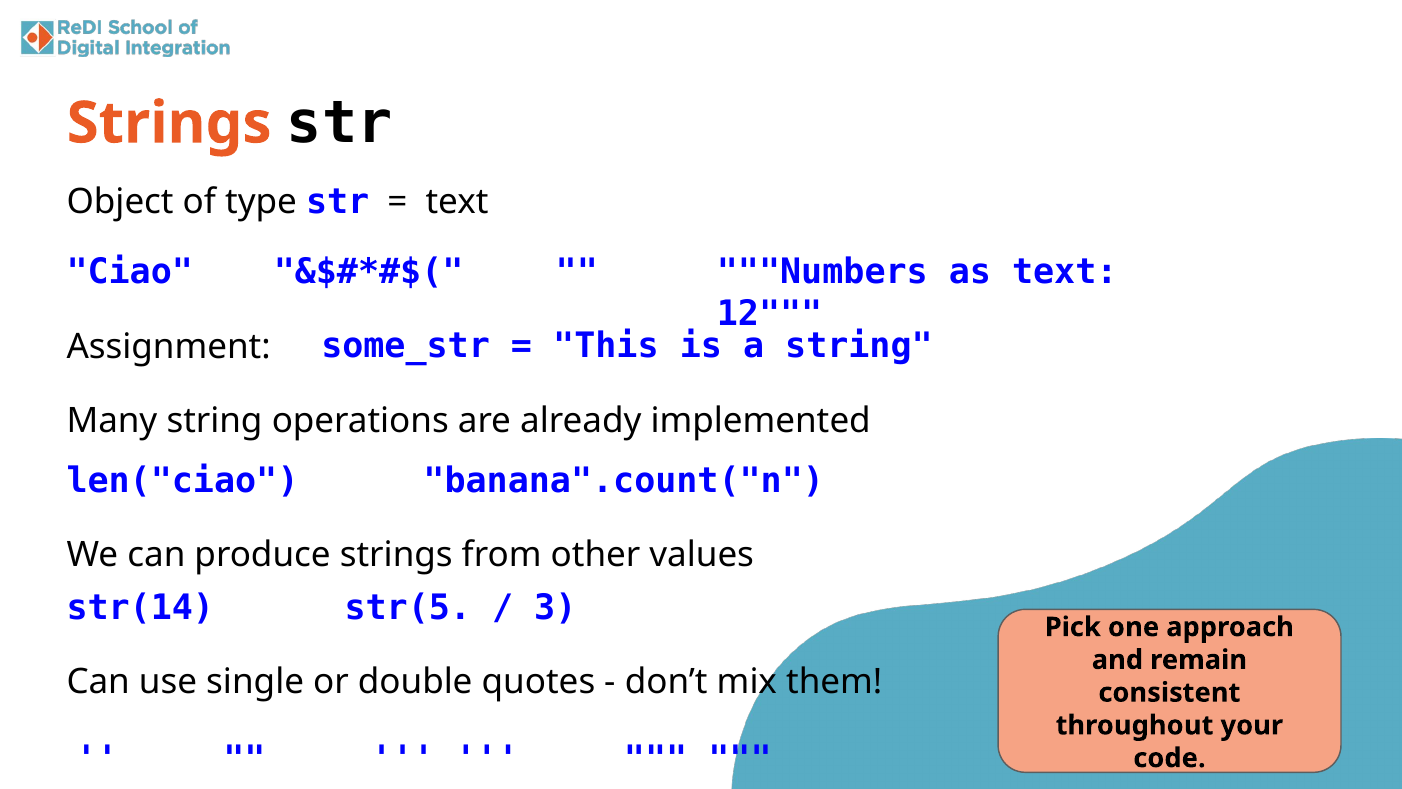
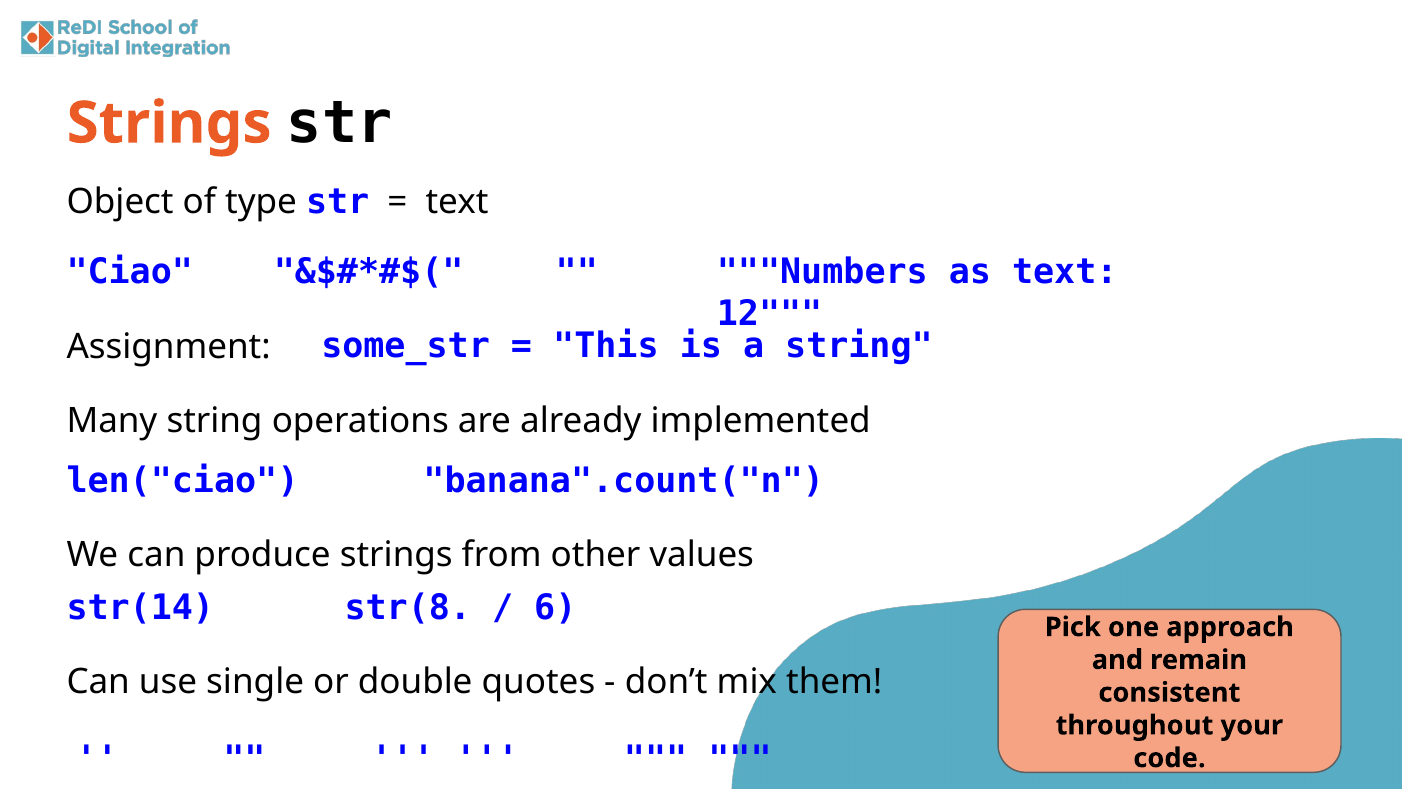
str(5: str(5 -> str(8 (408, 608)
3: 3 -> 6 (555, 608)
